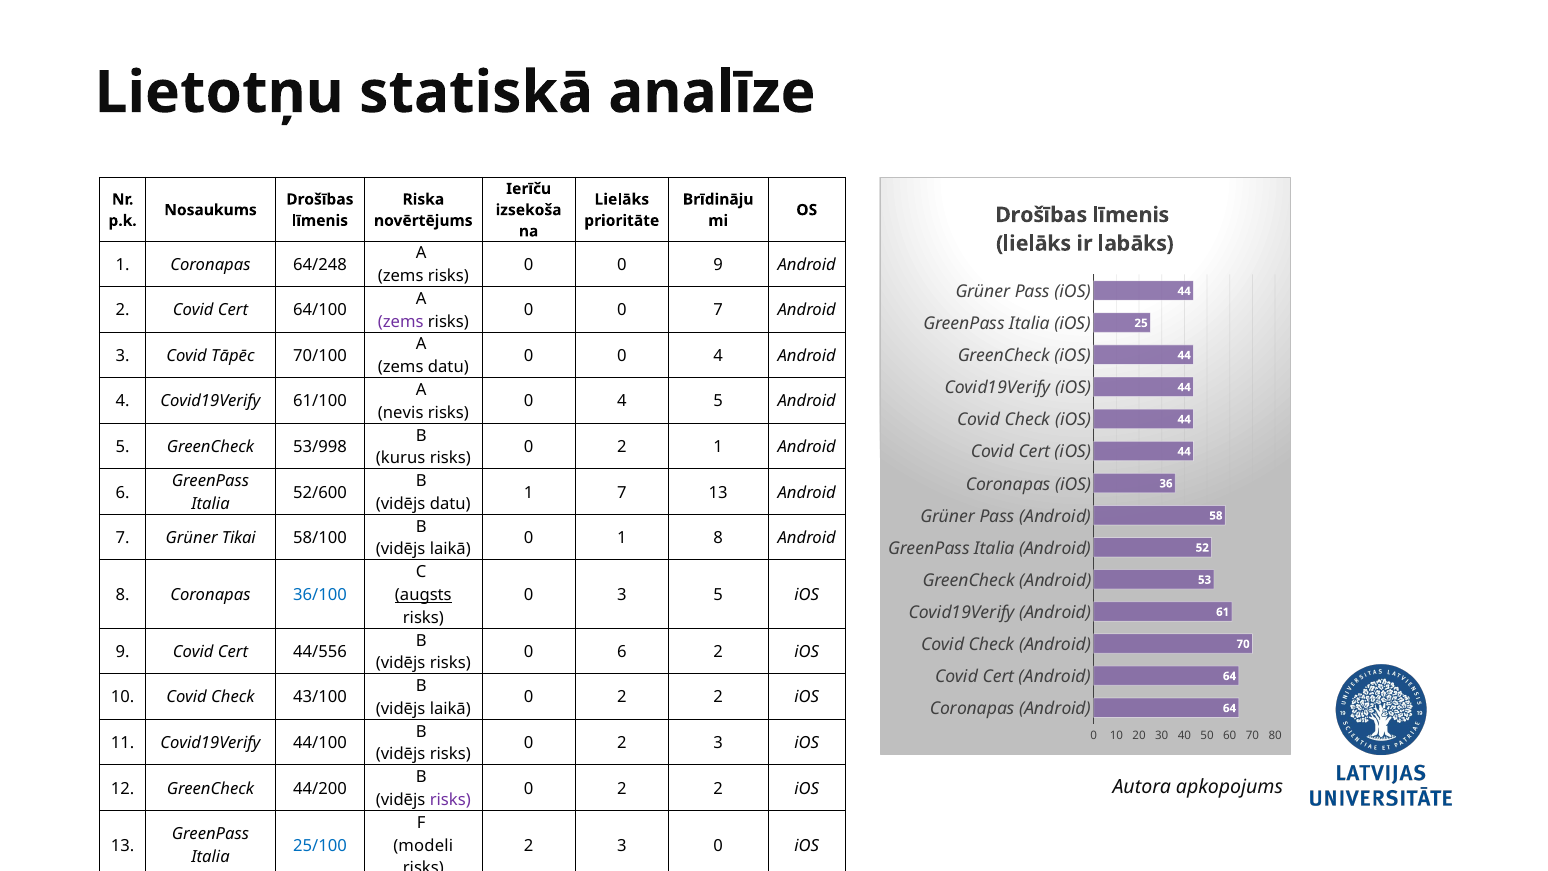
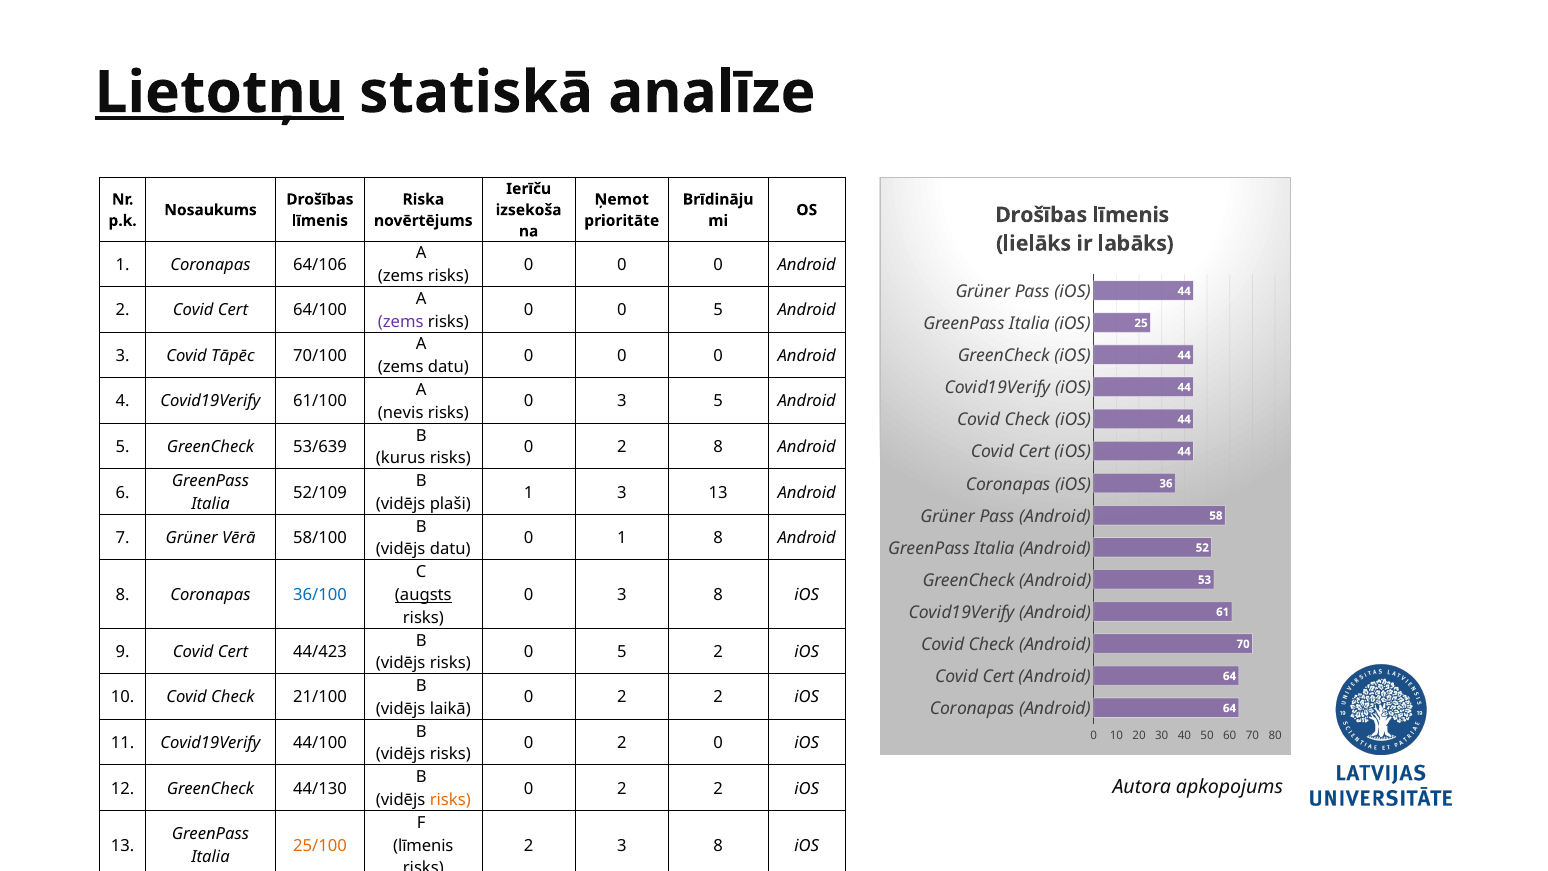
Lietotņu underline: none -> present (219, 93)
Lielāks: Lielāks -> Ņemot (622, 199)
64/248: 64/248 -> 64/106 (320, 265)
9: 9 -> 0 (718, 265)
0 0 7: 7 -> 5 (718, 310)
4: 4 -> 0 (718, 356)
4: 4 -> 3 (622, 401)
53/998: 53/998 -> 53/639 (320, 447)
2 1: 1 -> 8 (718, 447)
52/600: 52/600 -> 52/109 (320, 492)
1 7: 7 -> 3 (622, 492)
vidējs datu: datu -> plaši (450, 504)
Tikai: Tikai -> Vērā (239, 538)
laikā: laikā -> datu (450, 549)
0 3 5: 5 -> 8 (718, 595)
44/556: 44/556 -> 44/423 (320, 652)
6: 6 -> 5 (622, 652)
43/100: 43/100 -> 21/100 (320, 697)
0 2 3: 3 -> 0 (718, 743)
44/200: 44/200 -> 44/130 (320, 788)
risks colour: purple -> orange (450, 800)
25/100 colour: blue -> orange (320, 845)
modeli: modeli -> līmenis (423, 845)
2 3 0: 0 -> 8 (718, 845)
